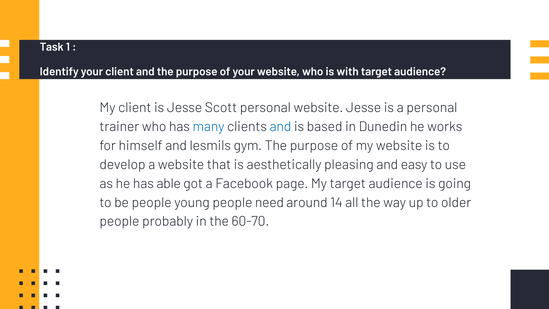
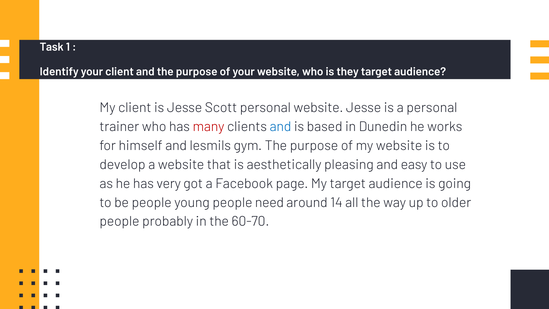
with: with -> they (348, 72)
many colour: blue -> red (209, 127)
able: able -> very (169, 183)
